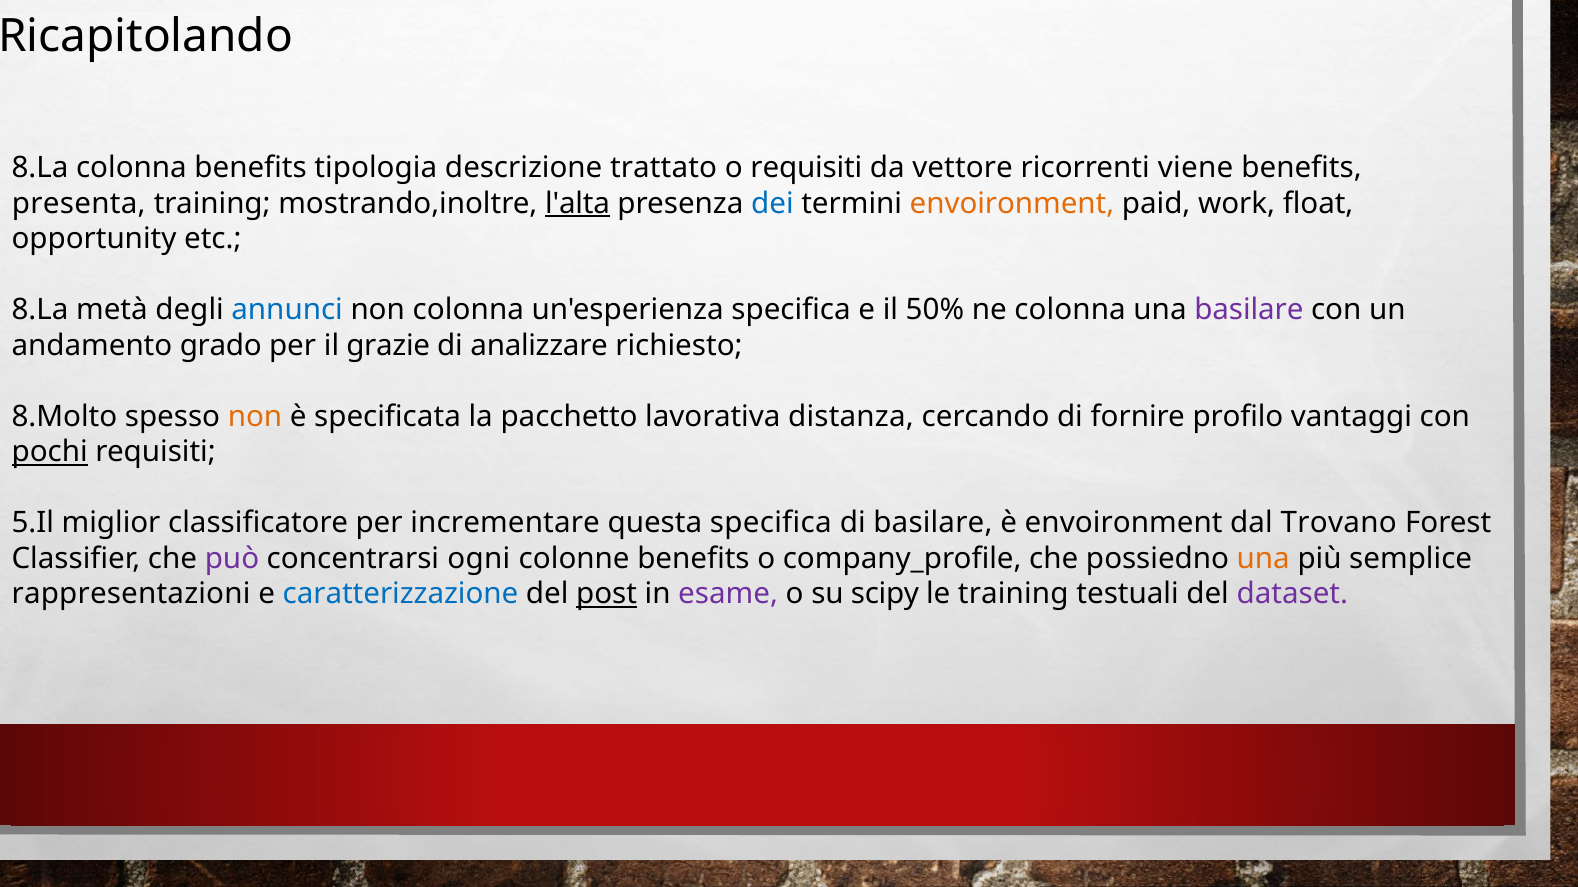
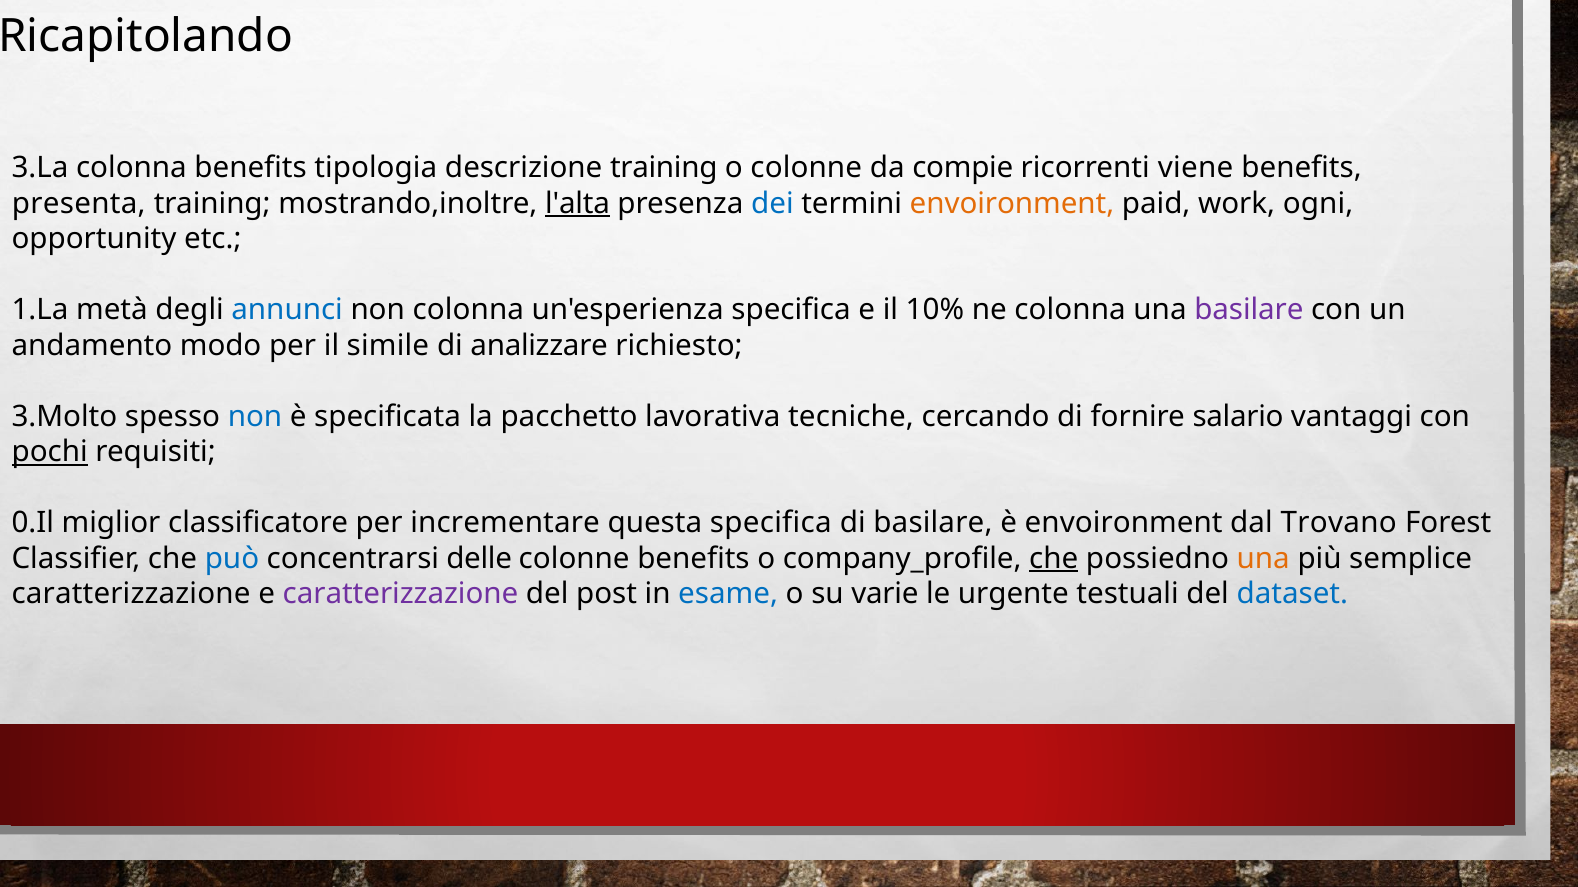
8.La: 8.La -> 3.La (40, 168)
descrizione trattato: trattato -> training (664, 168)
o requisiti: requisiti -> colonne (806, 168)
vettore: vettore -> compie (963, 168)
float: float -> ogni (1318, 204)
8.La: 8.La -> 1.La (40, 310)
50%: 50% -> 10% (935, 310)
grado: grado -> modo (221, 346)
grazie: grazie -> simile (388, 346)
8.Molto: 8.Molto -> 3.Molto (64, 417)
non colour: orange -> blue (255, 417)
distanza: distanza -> tecniche (851, 417)
profilo: profilo -> salario (1238, 417)
5.Il: 5.Il -> 0.Il (33, 523)
può colour: purple -> blue (232, 559)
ogni: ogni -> delle (479, 559)
che underline: none -> present (1054, 559)
rappresentazioni: rappresentazioni -> caratterizzazione (131, 594)
caratterizzazione colour: blue -> purple (401, 594)
post underline: present -> none (607, 594)
esame colour: purple -> blue (728, 594)
scipy: scipy -> varie (885, 594)
le training: training -> urgente (1013, 594)
dataset colour: purple -> blue (1292, 594)
